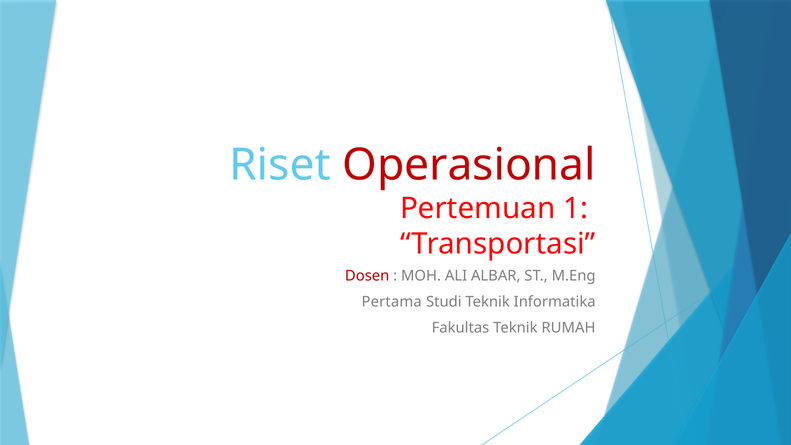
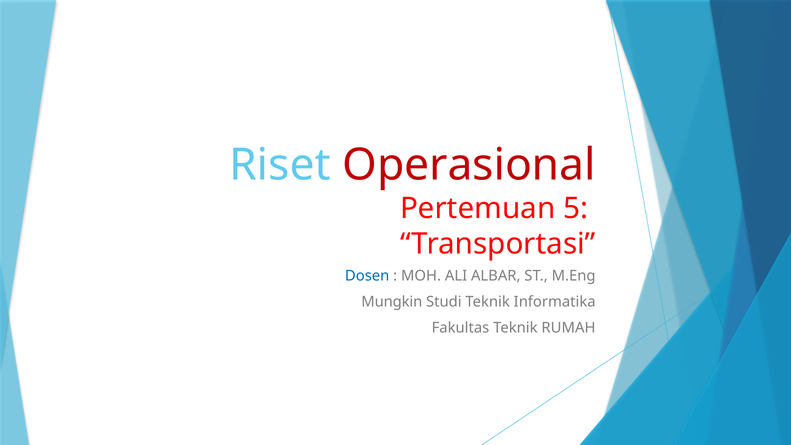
1: 1 -> 5 (576, 208)
Dosen colour: red -> blue (367, 276)
Pertama: Pertama -> Mungkin (392, 302)
